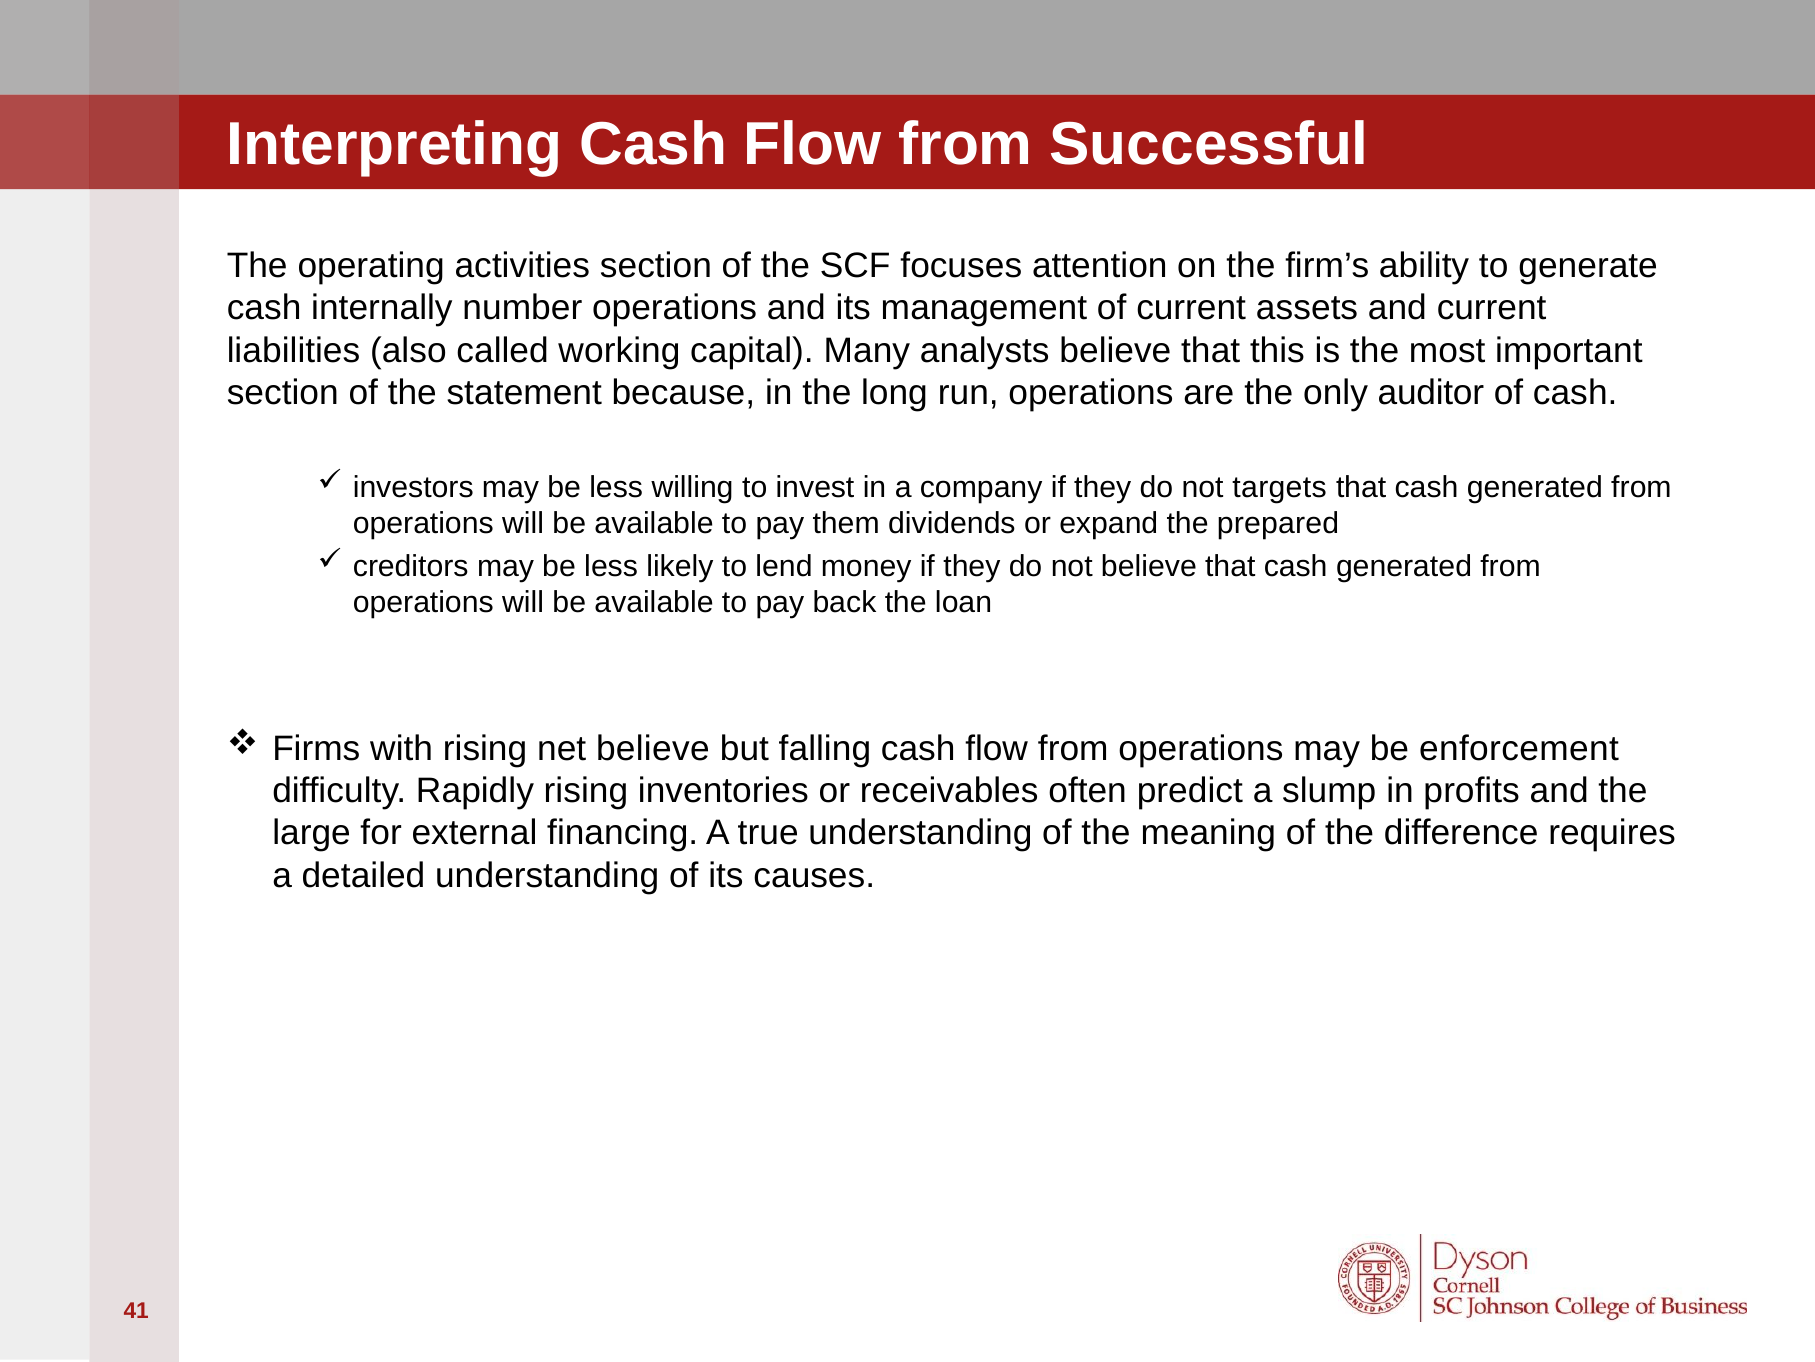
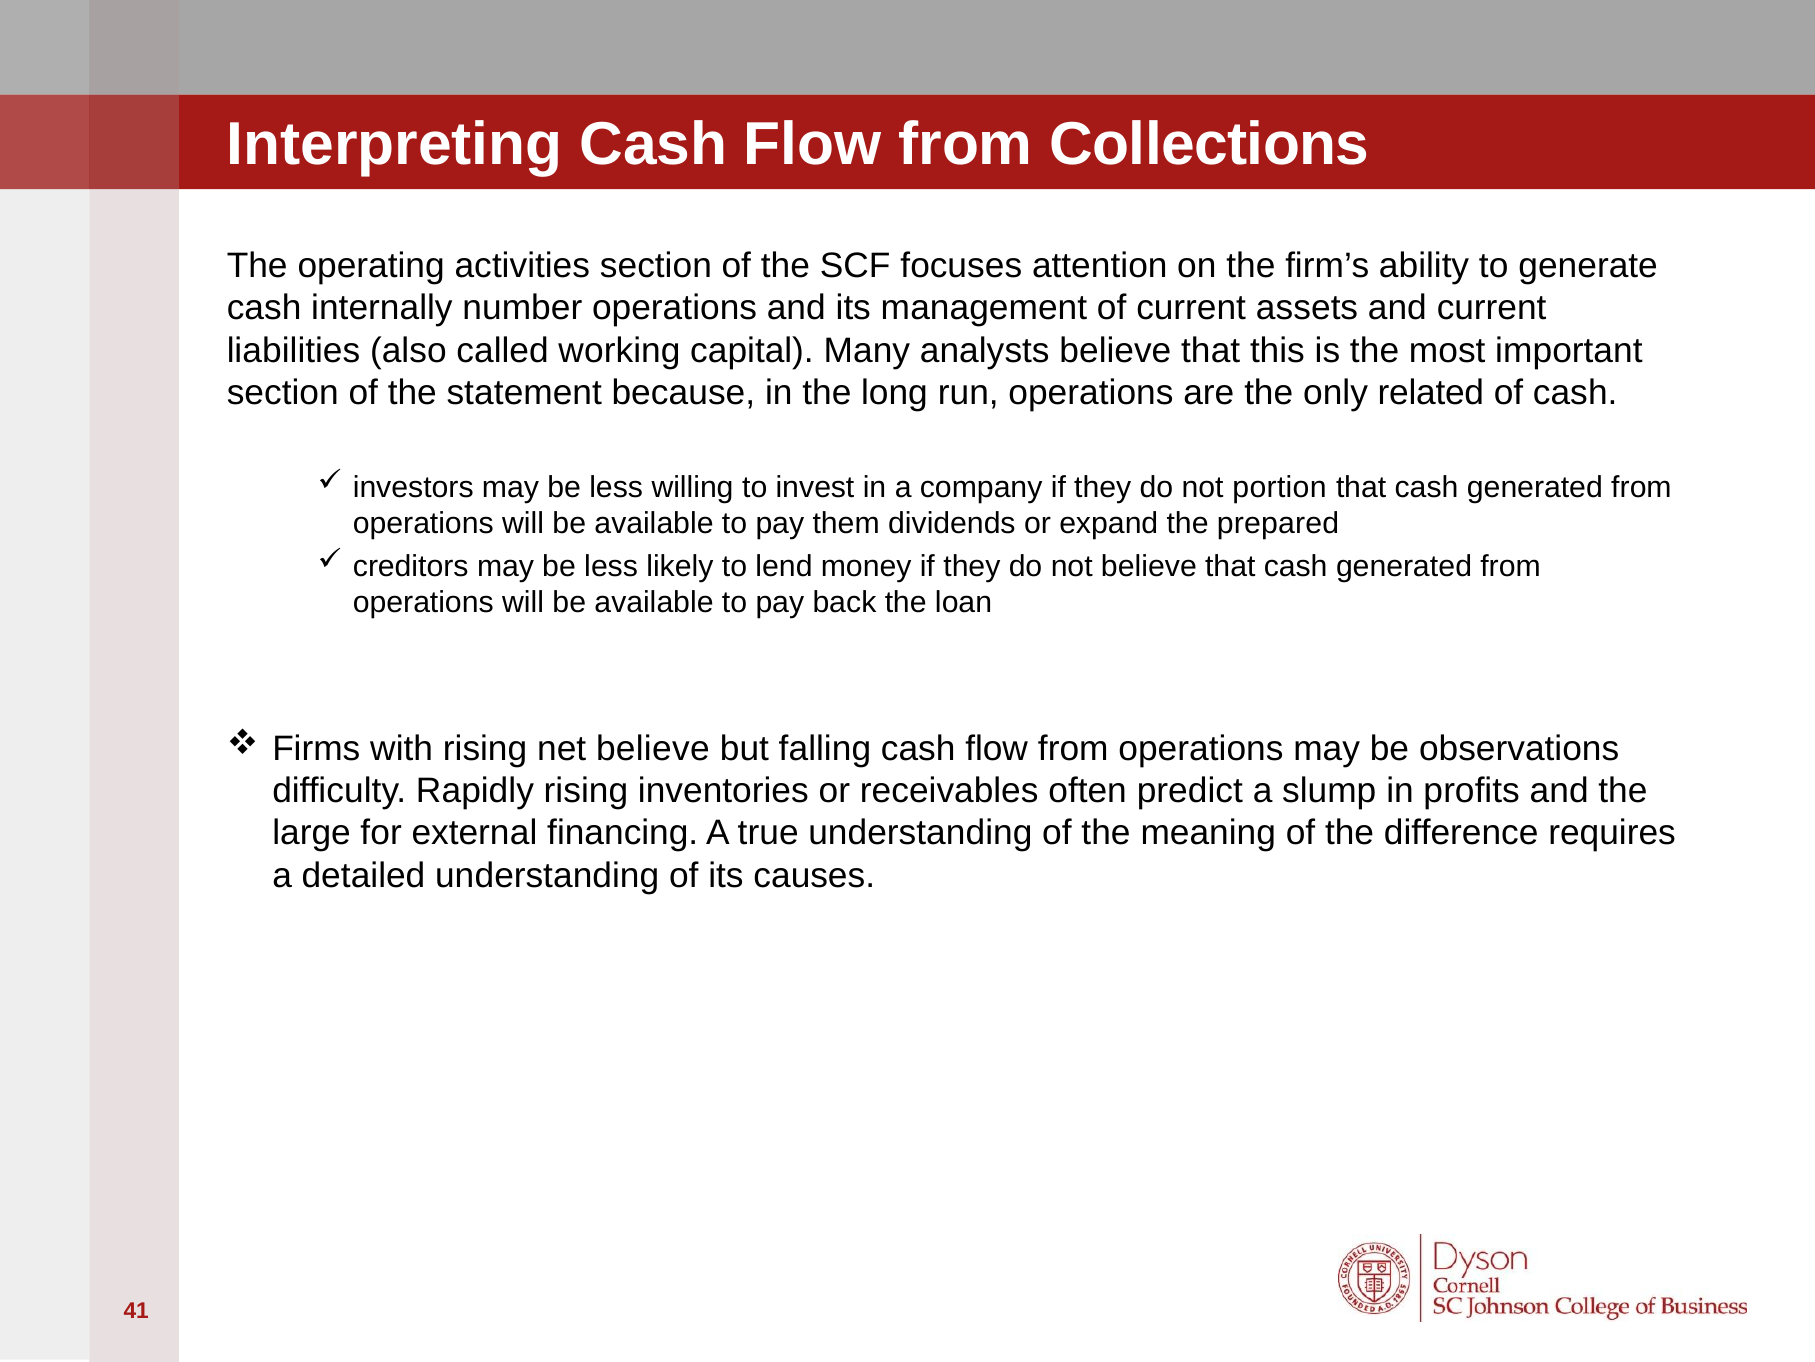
Successful: Successful -> Collections (1209, 145)
auditor: auditor -> related (1431, 393)
targets: targets -> portion (1280, 487)
enforcement: enforcement -> observations (1519, 748)
